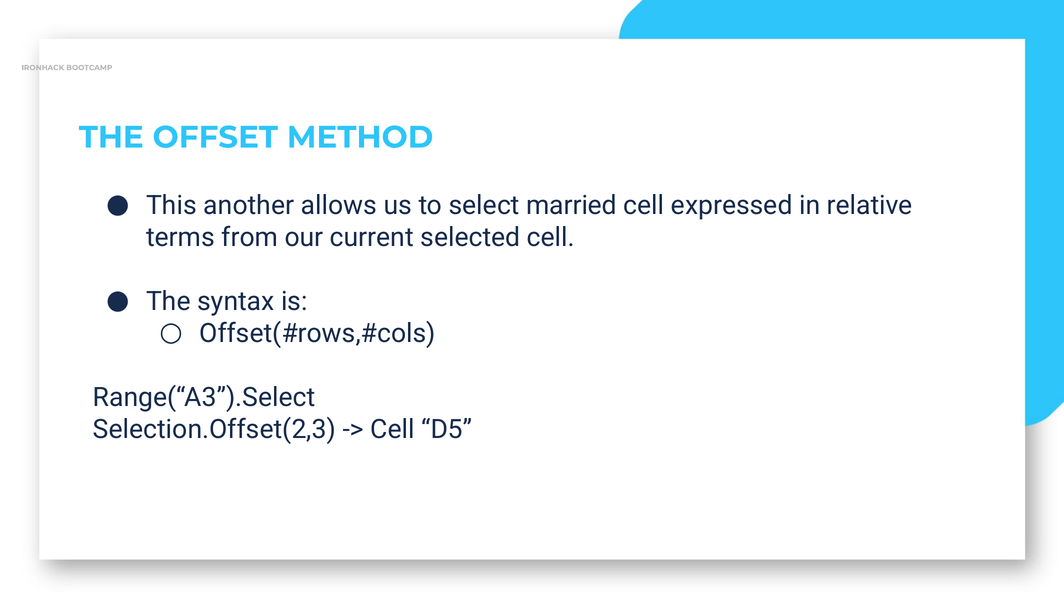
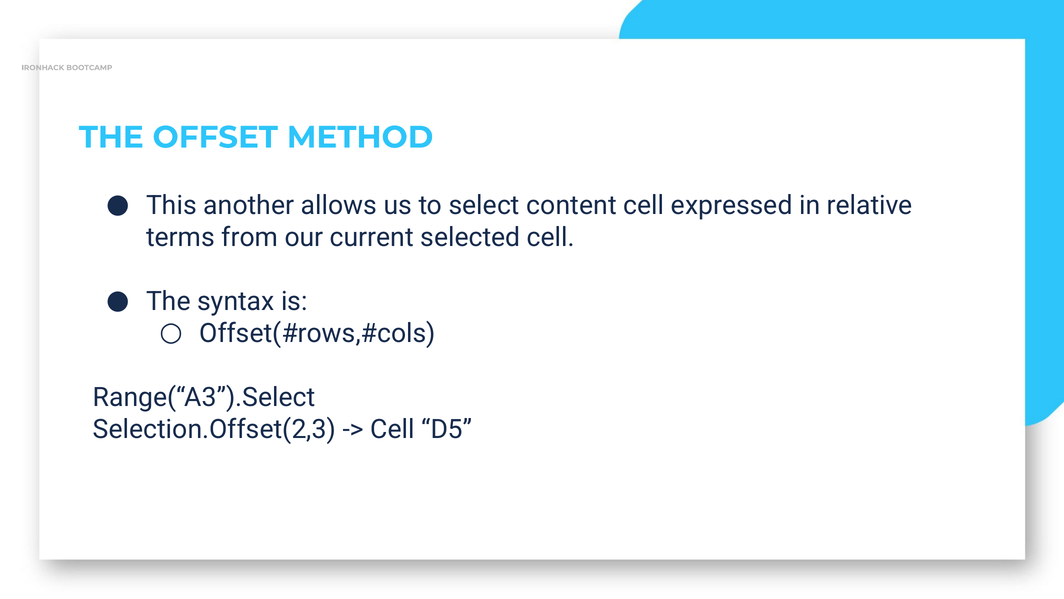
married: married -> content (572, 205)
